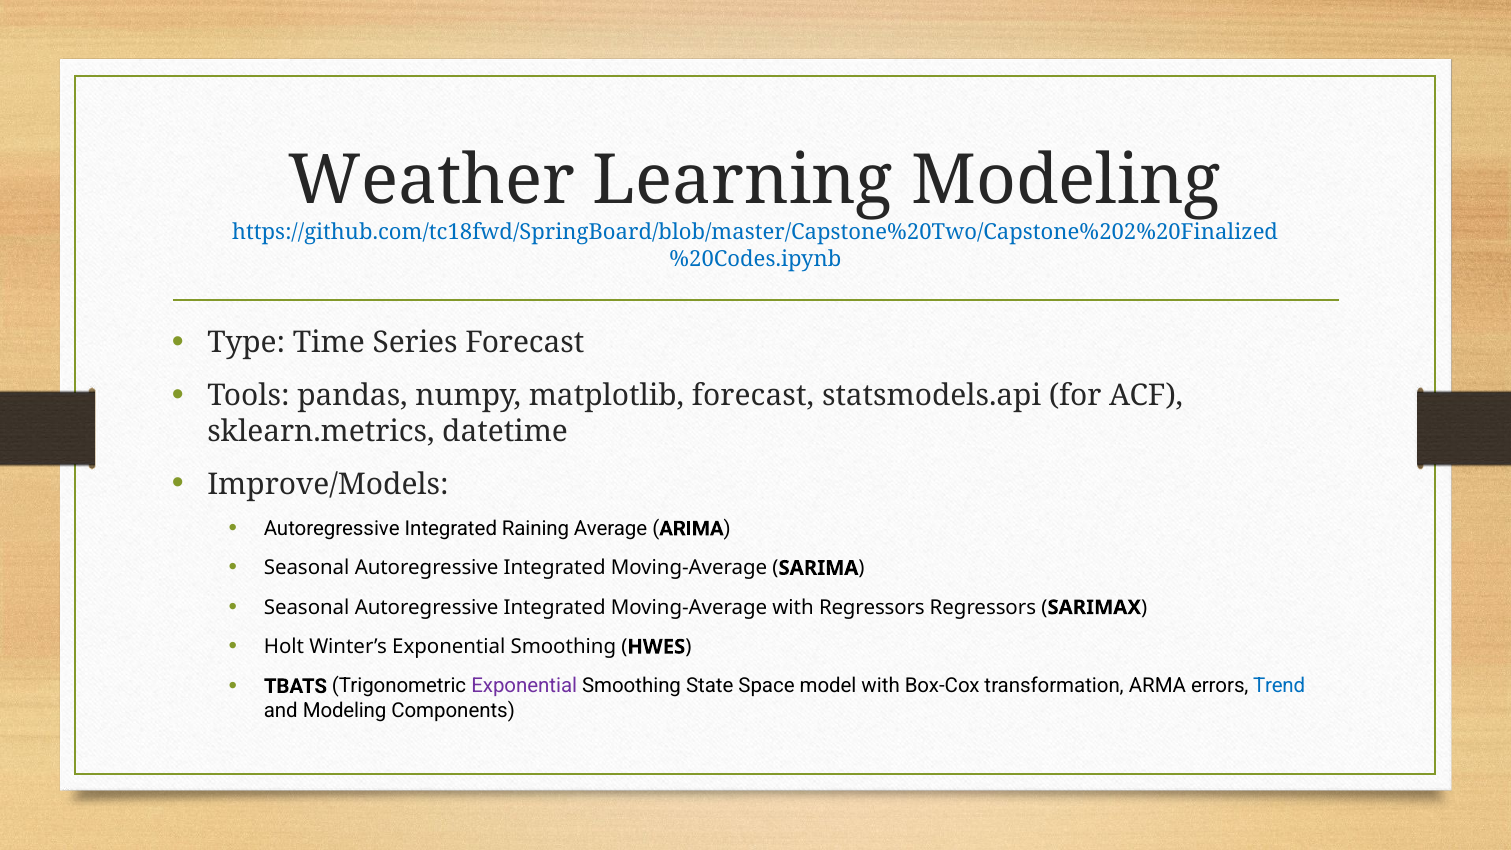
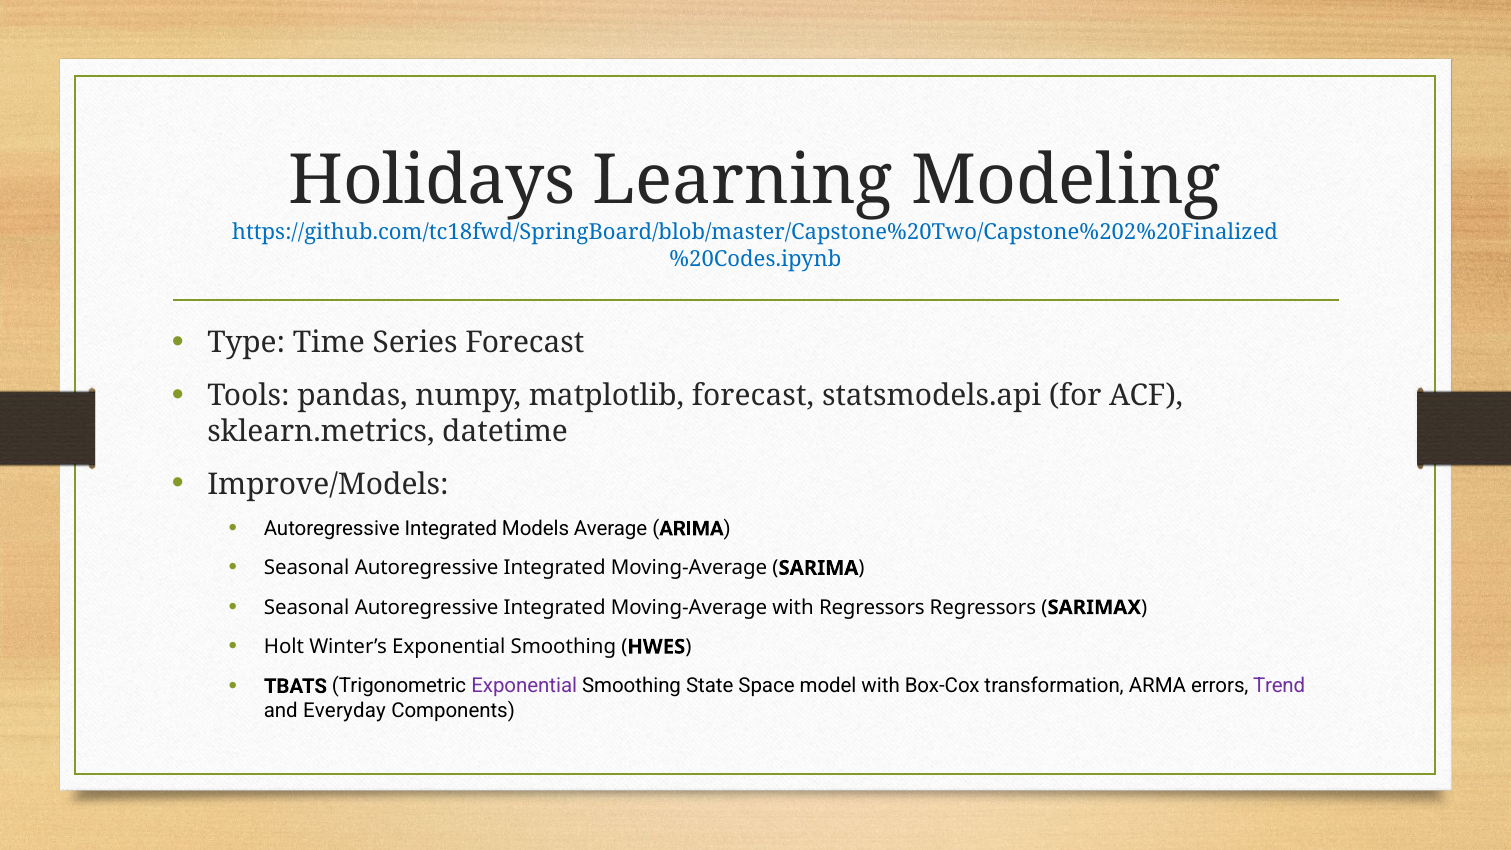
Weather: Weather -> Holidays (432, 181)
Raining: Raining -> Models (536, 529)
Trend colour: blue -> purple (1279, 686)
and Modeling: Modeling -> Everyday (344, 711)
